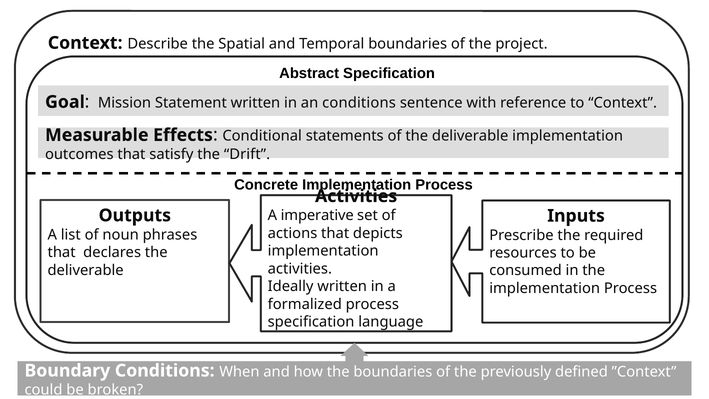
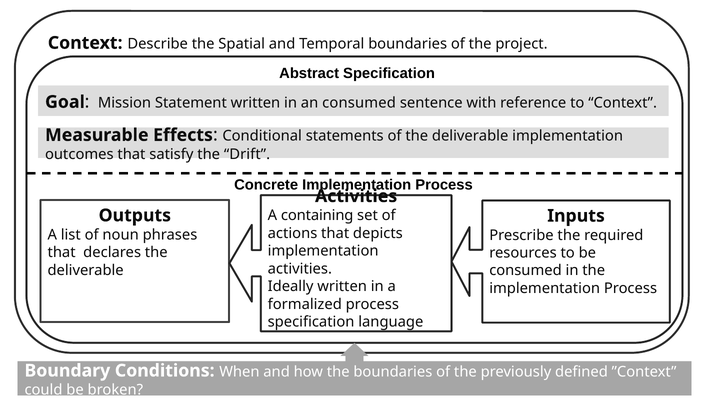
an conditions: conditions -> consumed (359, 103)
imperative: imperative -> containing (317, 215)
